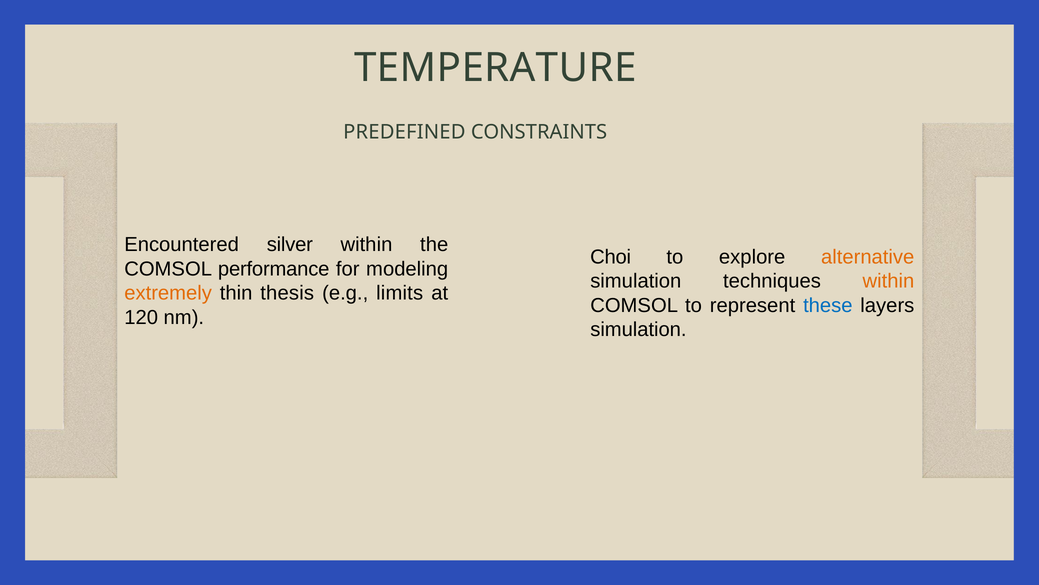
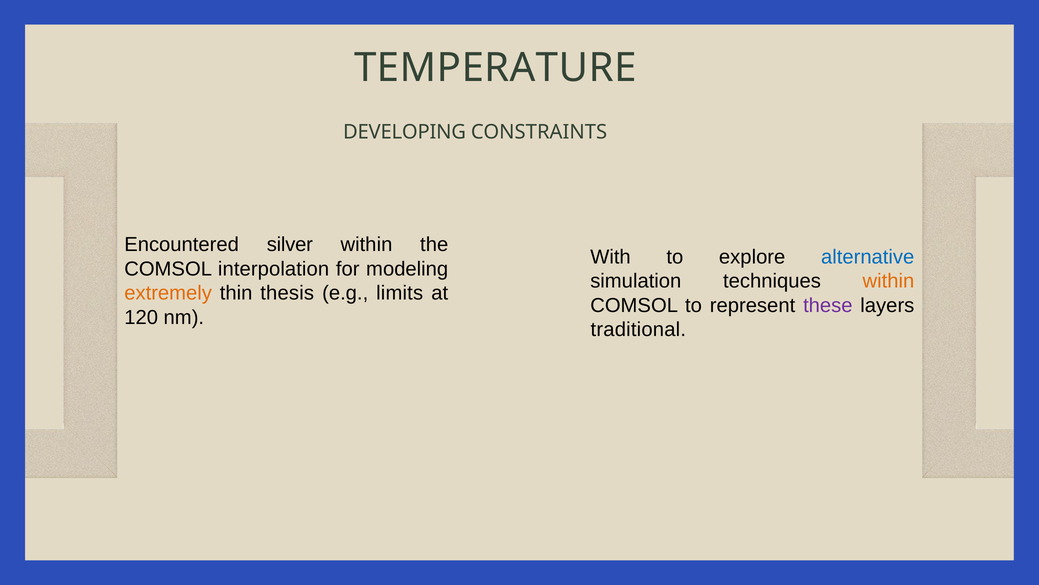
PREDEFINED: PREDEFINED -> DEVELOPING (405, 132)
Choi: Choi -> With (611, 257)
alternative colour: orange -> blue (868, 257)
performance: performance -> interpolation (274, 269)
these colour: blue -> purple (828, 305)
simulation: simulation -> traditional (638, 329)
